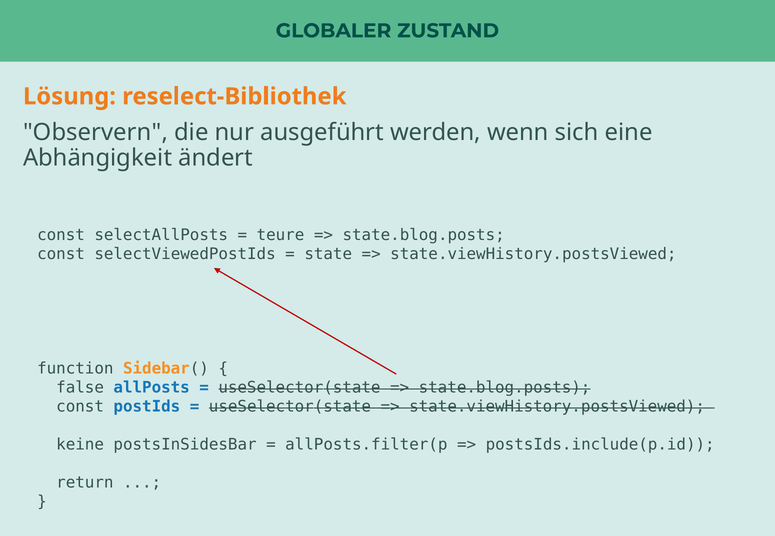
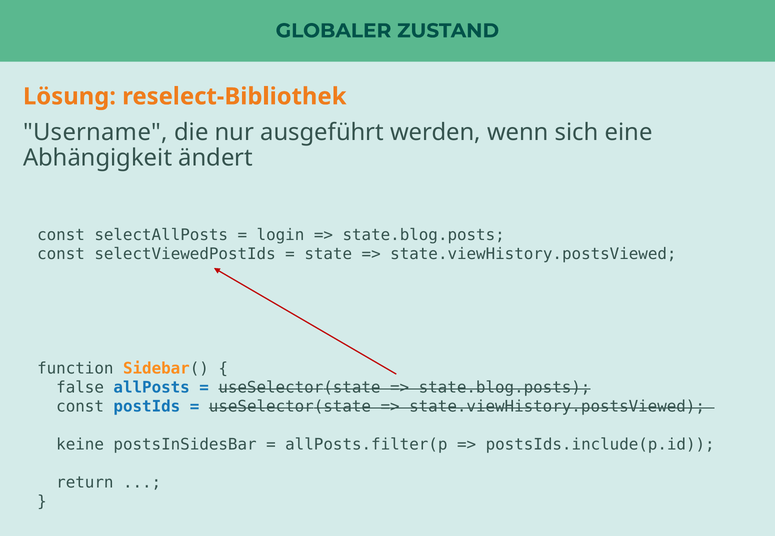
Observern: Observern -> Username (95, 132)
teure: teure -> login (280, 235)
